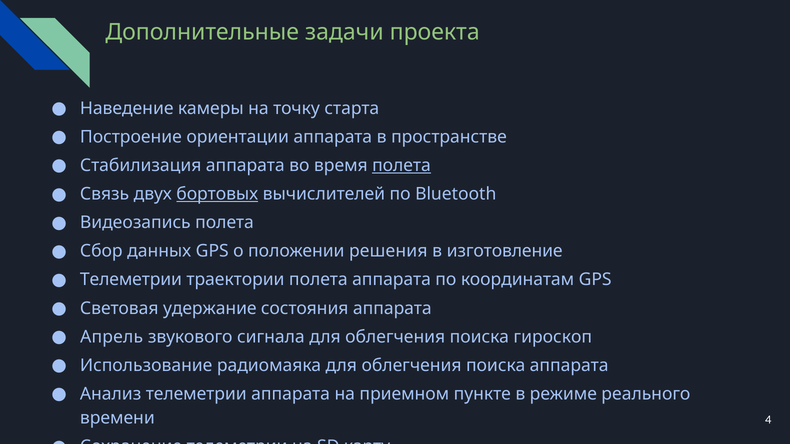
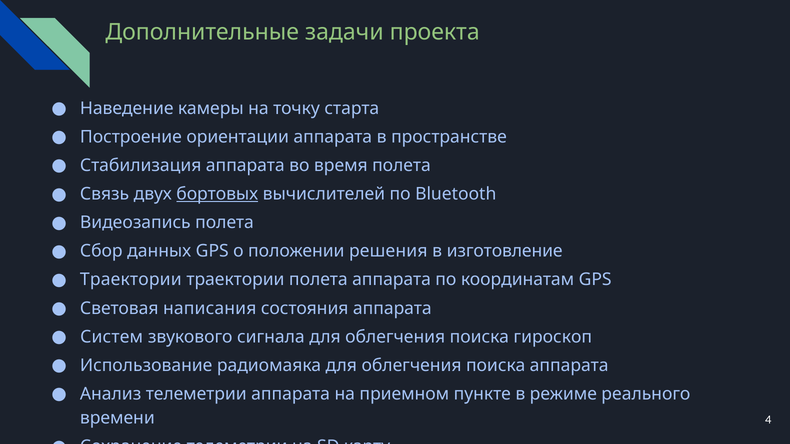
полета underline: present -> none (401, 166)
Телеметрии: Телеметрии -> Траектории (131, 280)
удержание: удержание -> написания (210, 309)
Апрель: Апрель -> Систем (112, 337)
